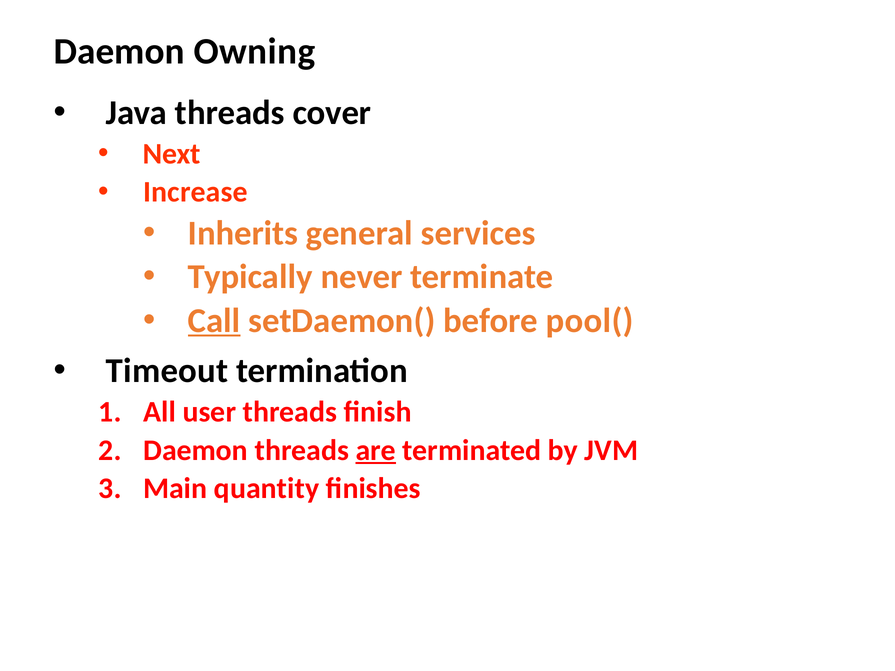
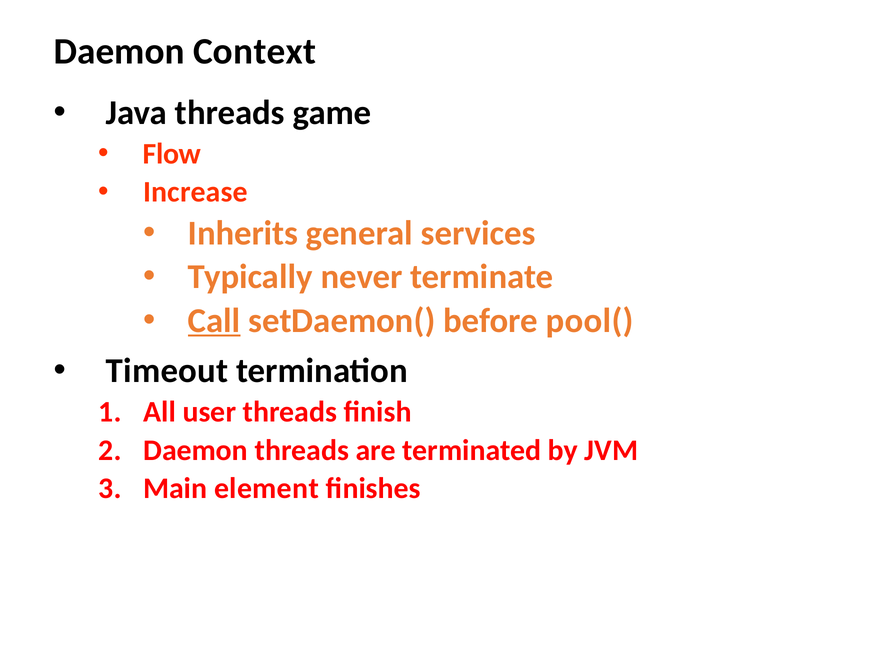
Owning: Owning -> Context (254, 51)
cover: cover -> game (332, 113)
Next: Next -> Flow (172, 154)
are underline: present -> none (376, 450)
quantity: quantity -> element (266, 489)
